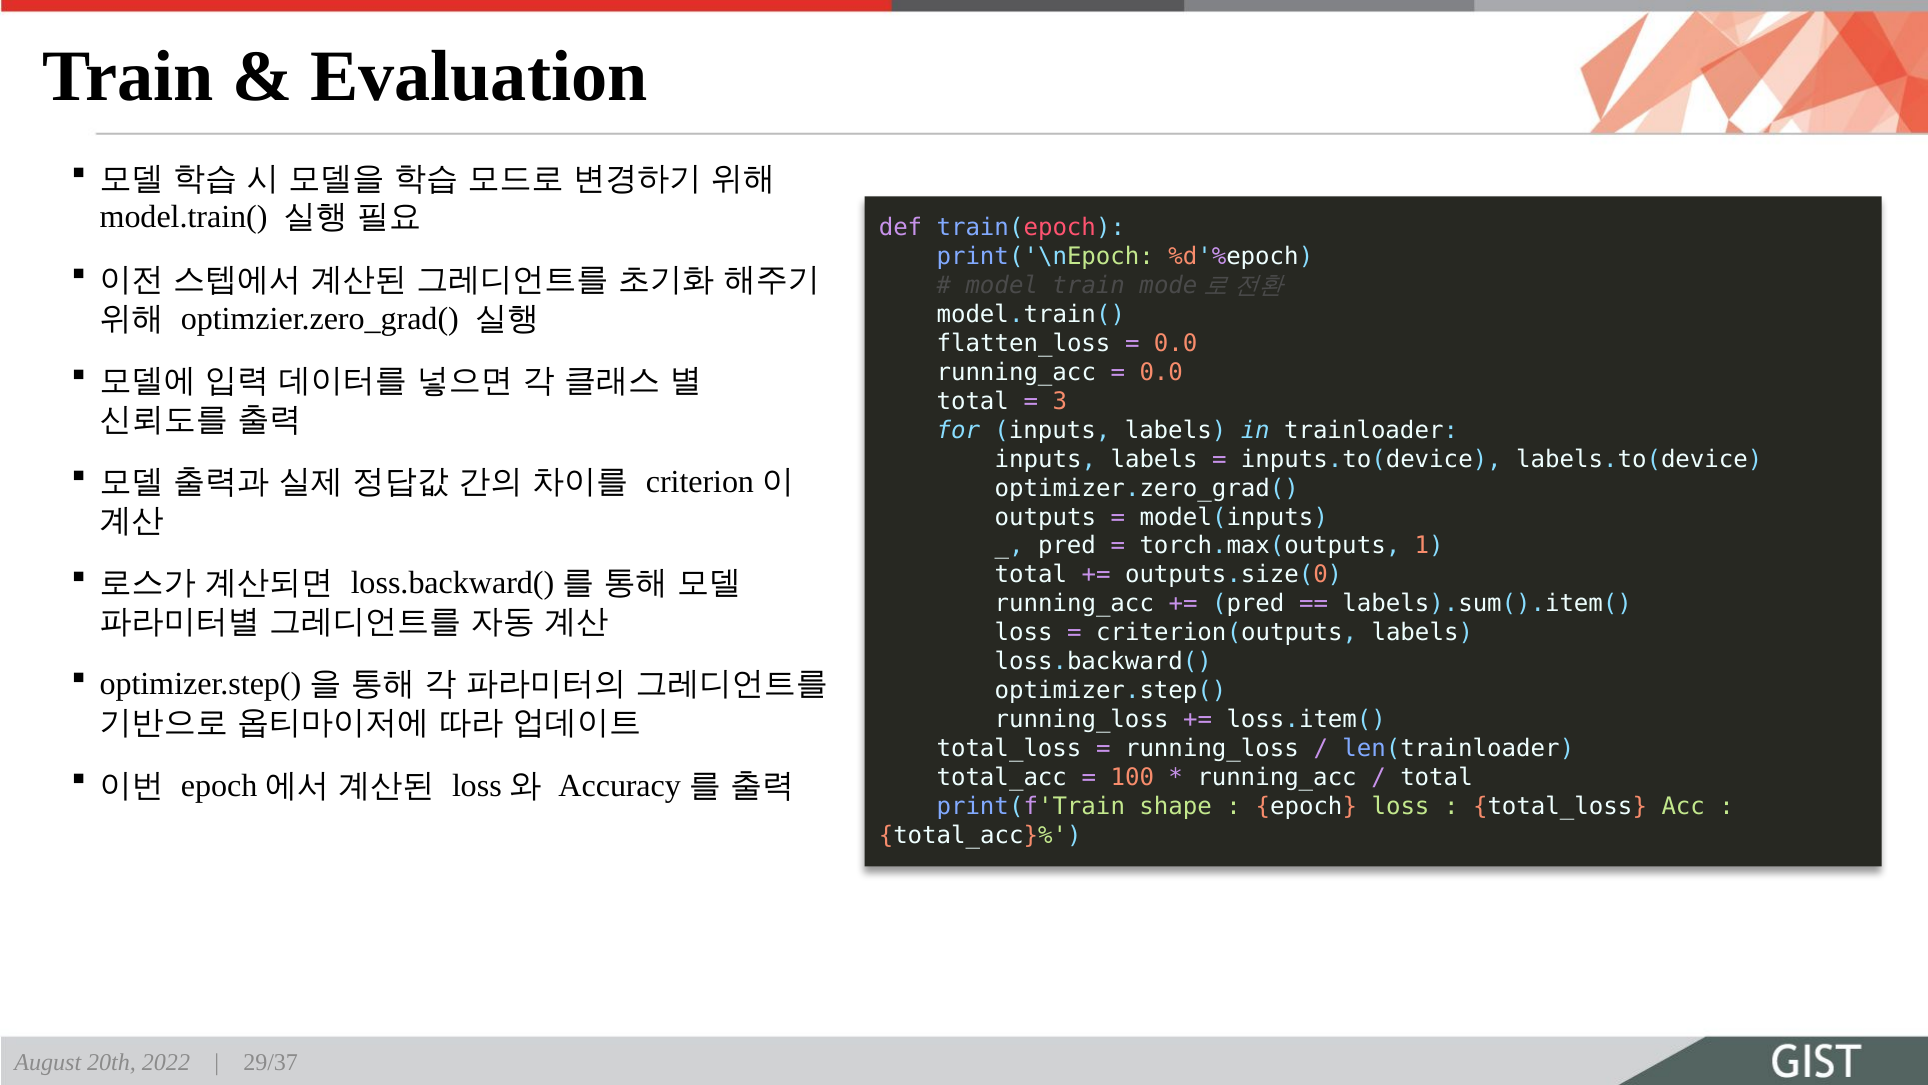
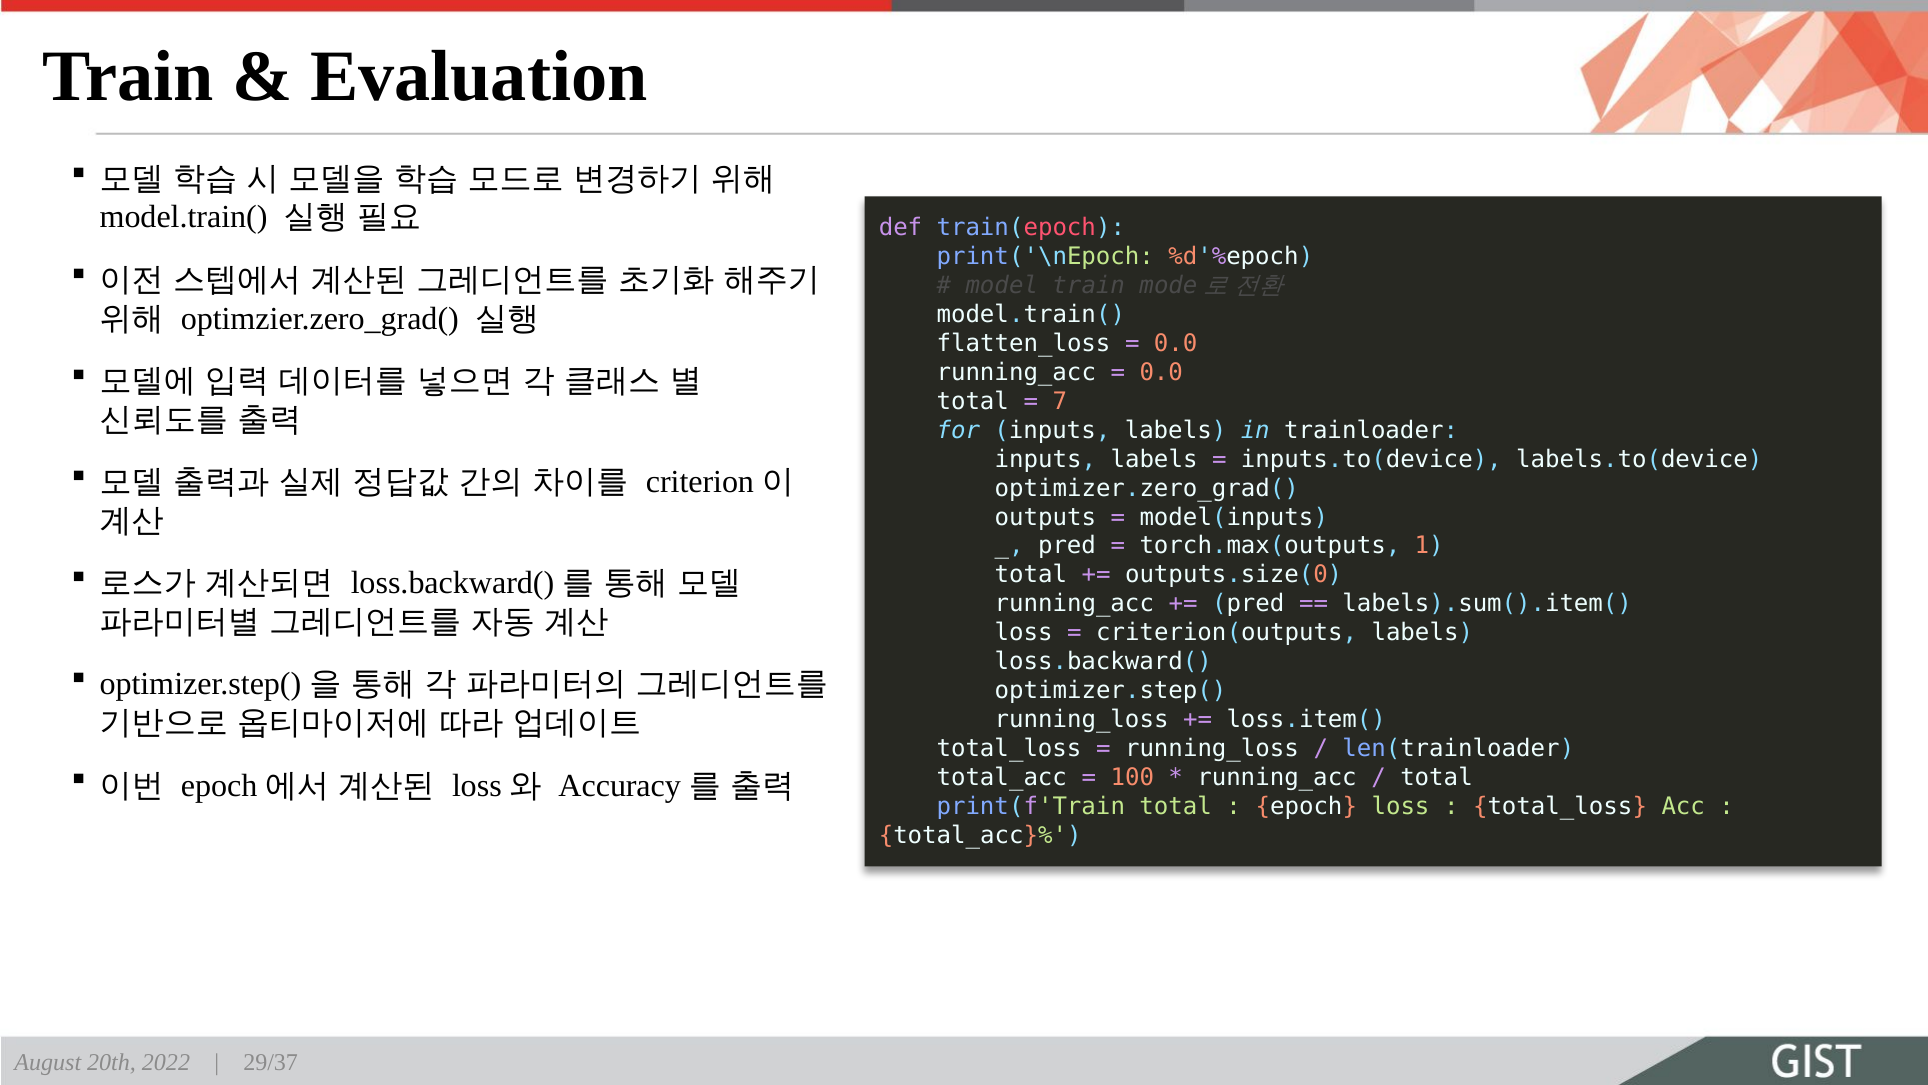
3: 3 -> 7 (1060, 401)
print(f'Train shape: shape -> total (1176, 806)
